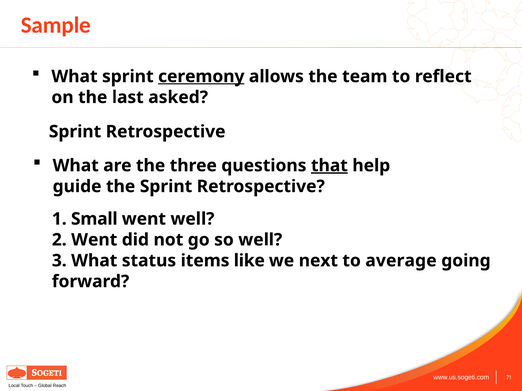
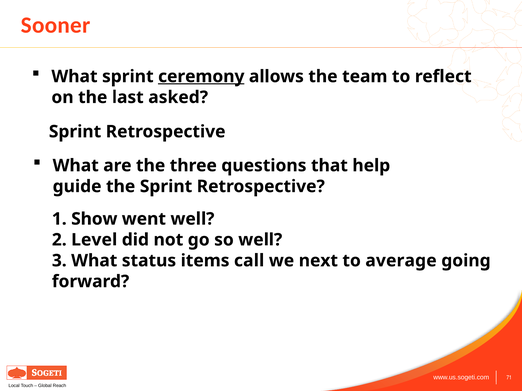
Sample: Sample -> Sooner (56, 25)
that underline: present -> none (329, 166)
Small: Small -> Show (94, 219)
2 Went: Went -> Level (94, 240)
like: like -> call (249, 261)
